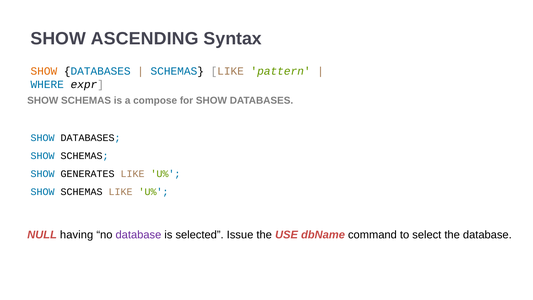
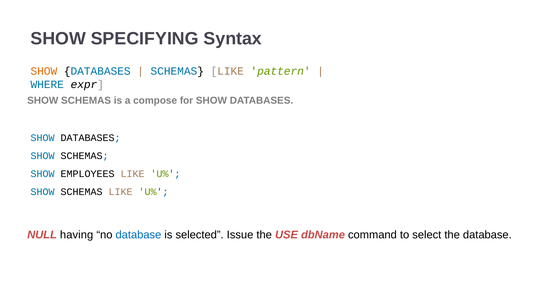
ASCENDING: ASCENDING -> SPECIFYING (145, 39)
GENERATES: GENERATES -> EMPLOYEES (88, 174)
database colour: purple -> blue (138, 235)
